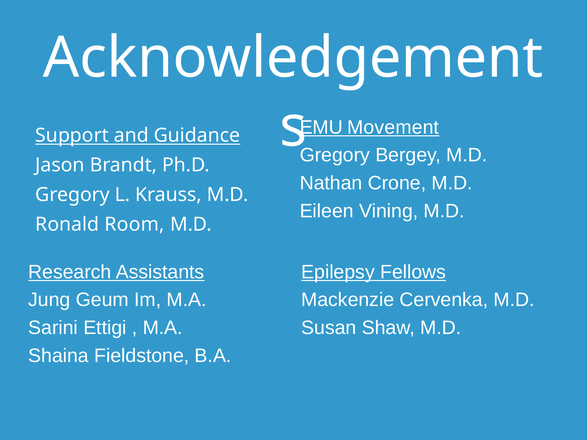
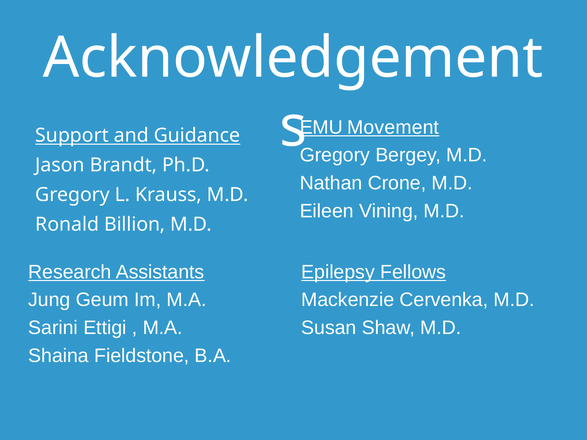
Room: Room -> Billion (135, 225)
